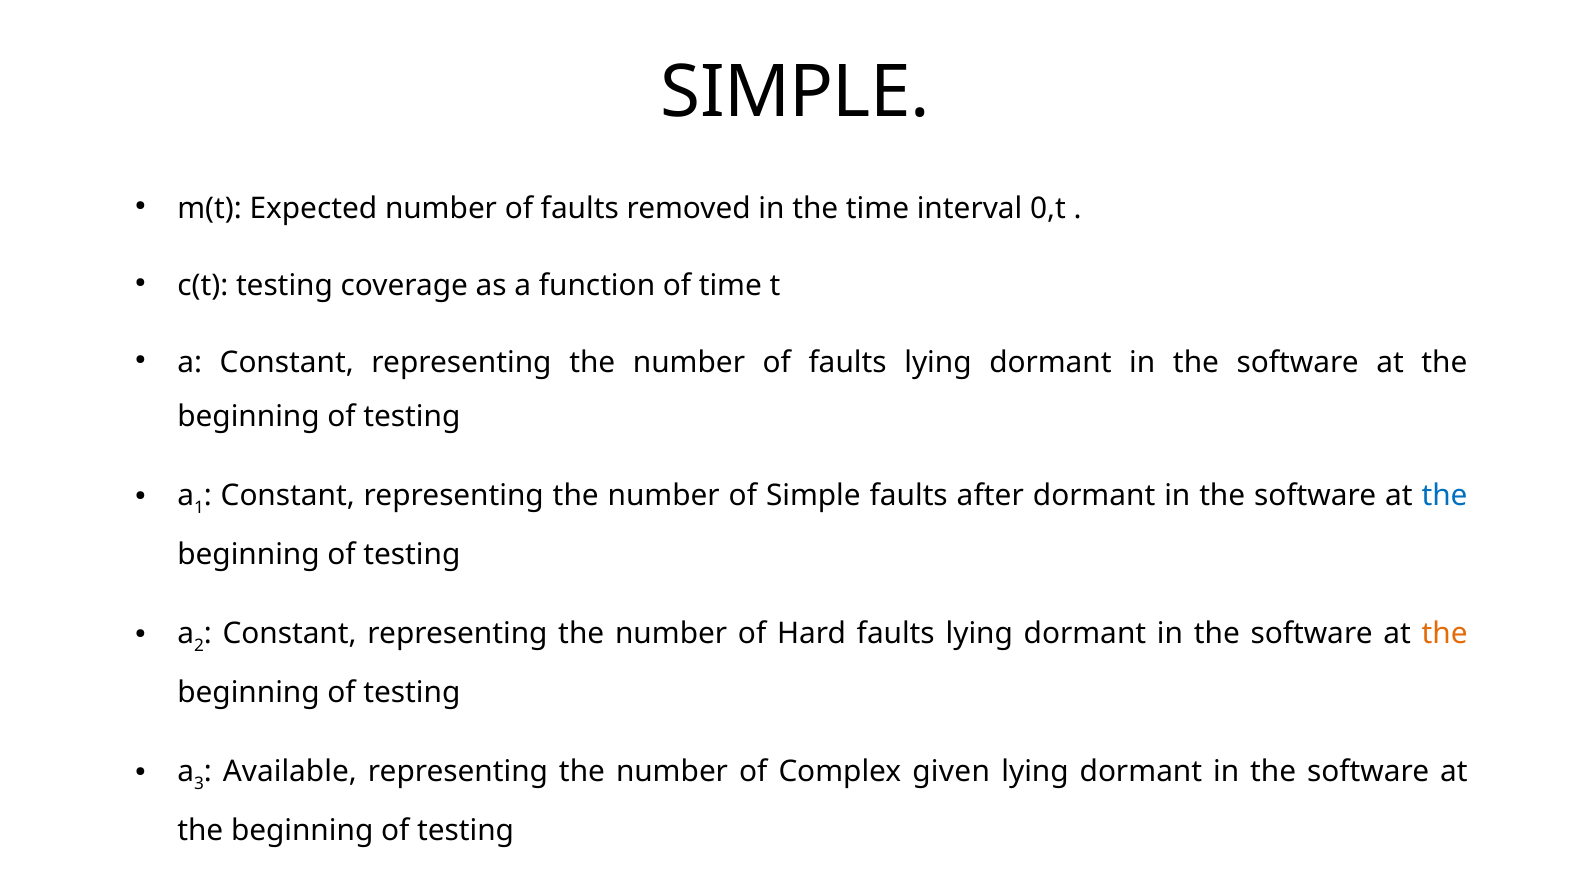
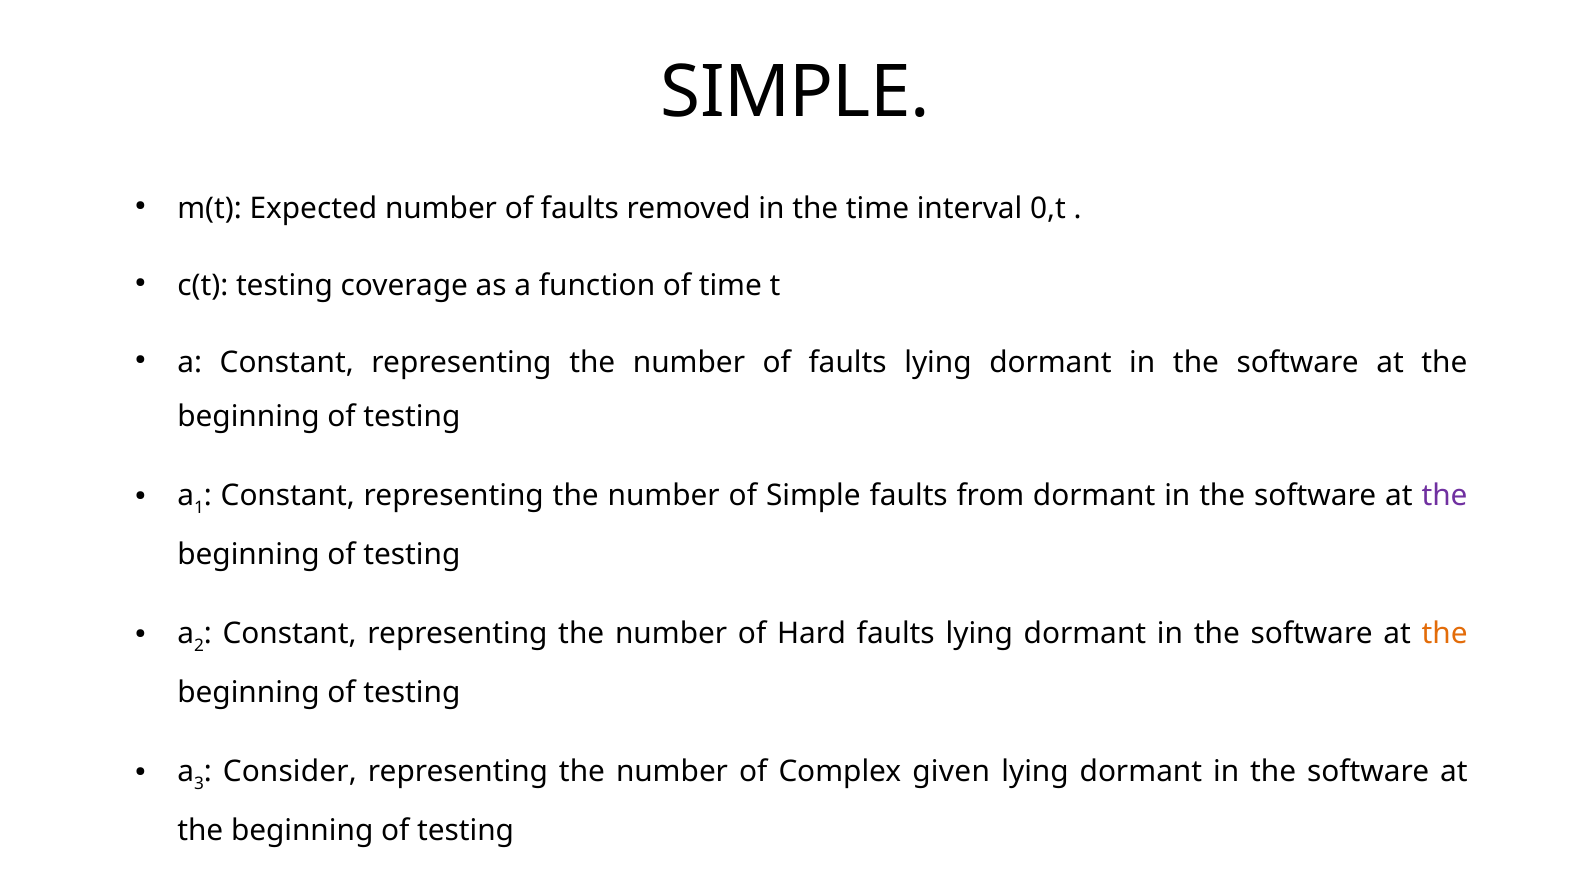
after: after -> from (990, 496)
the colour: blue -> purple (1445, 496)
Available: Available -> Consider (290, 772)
